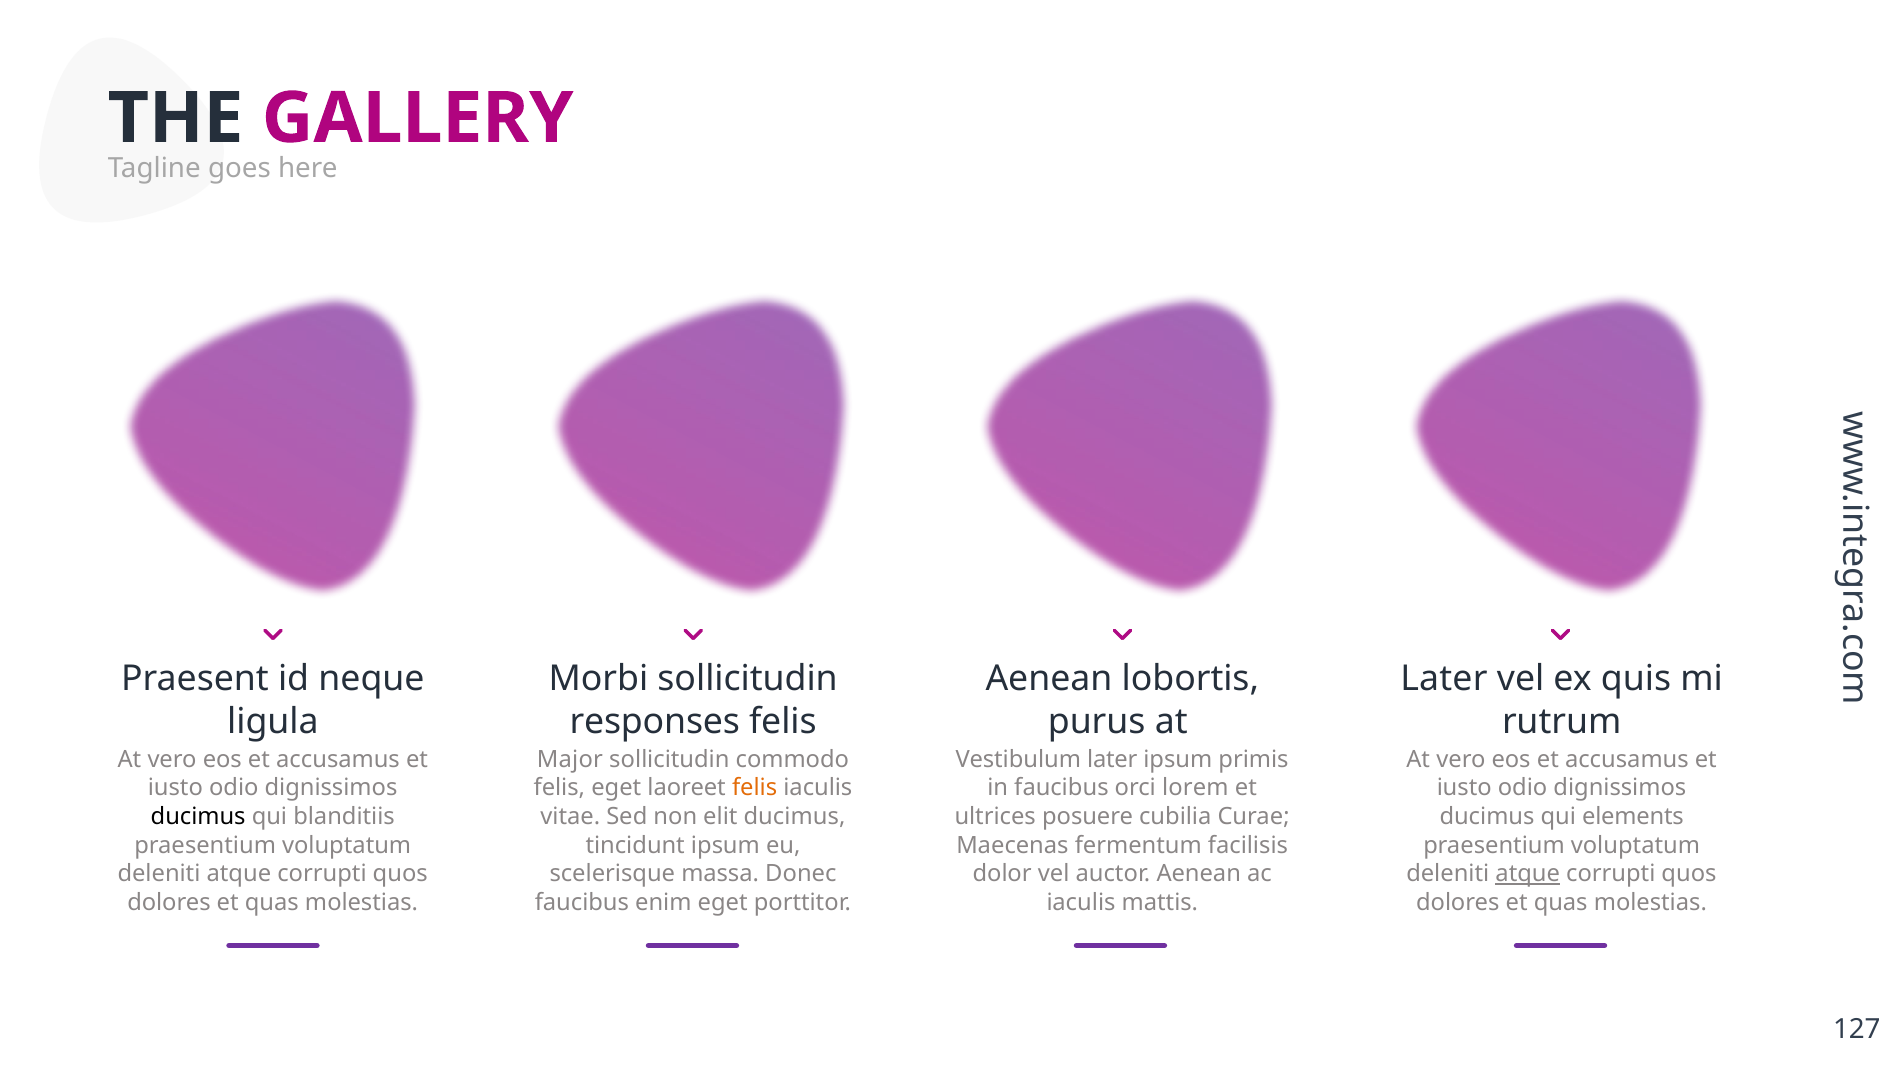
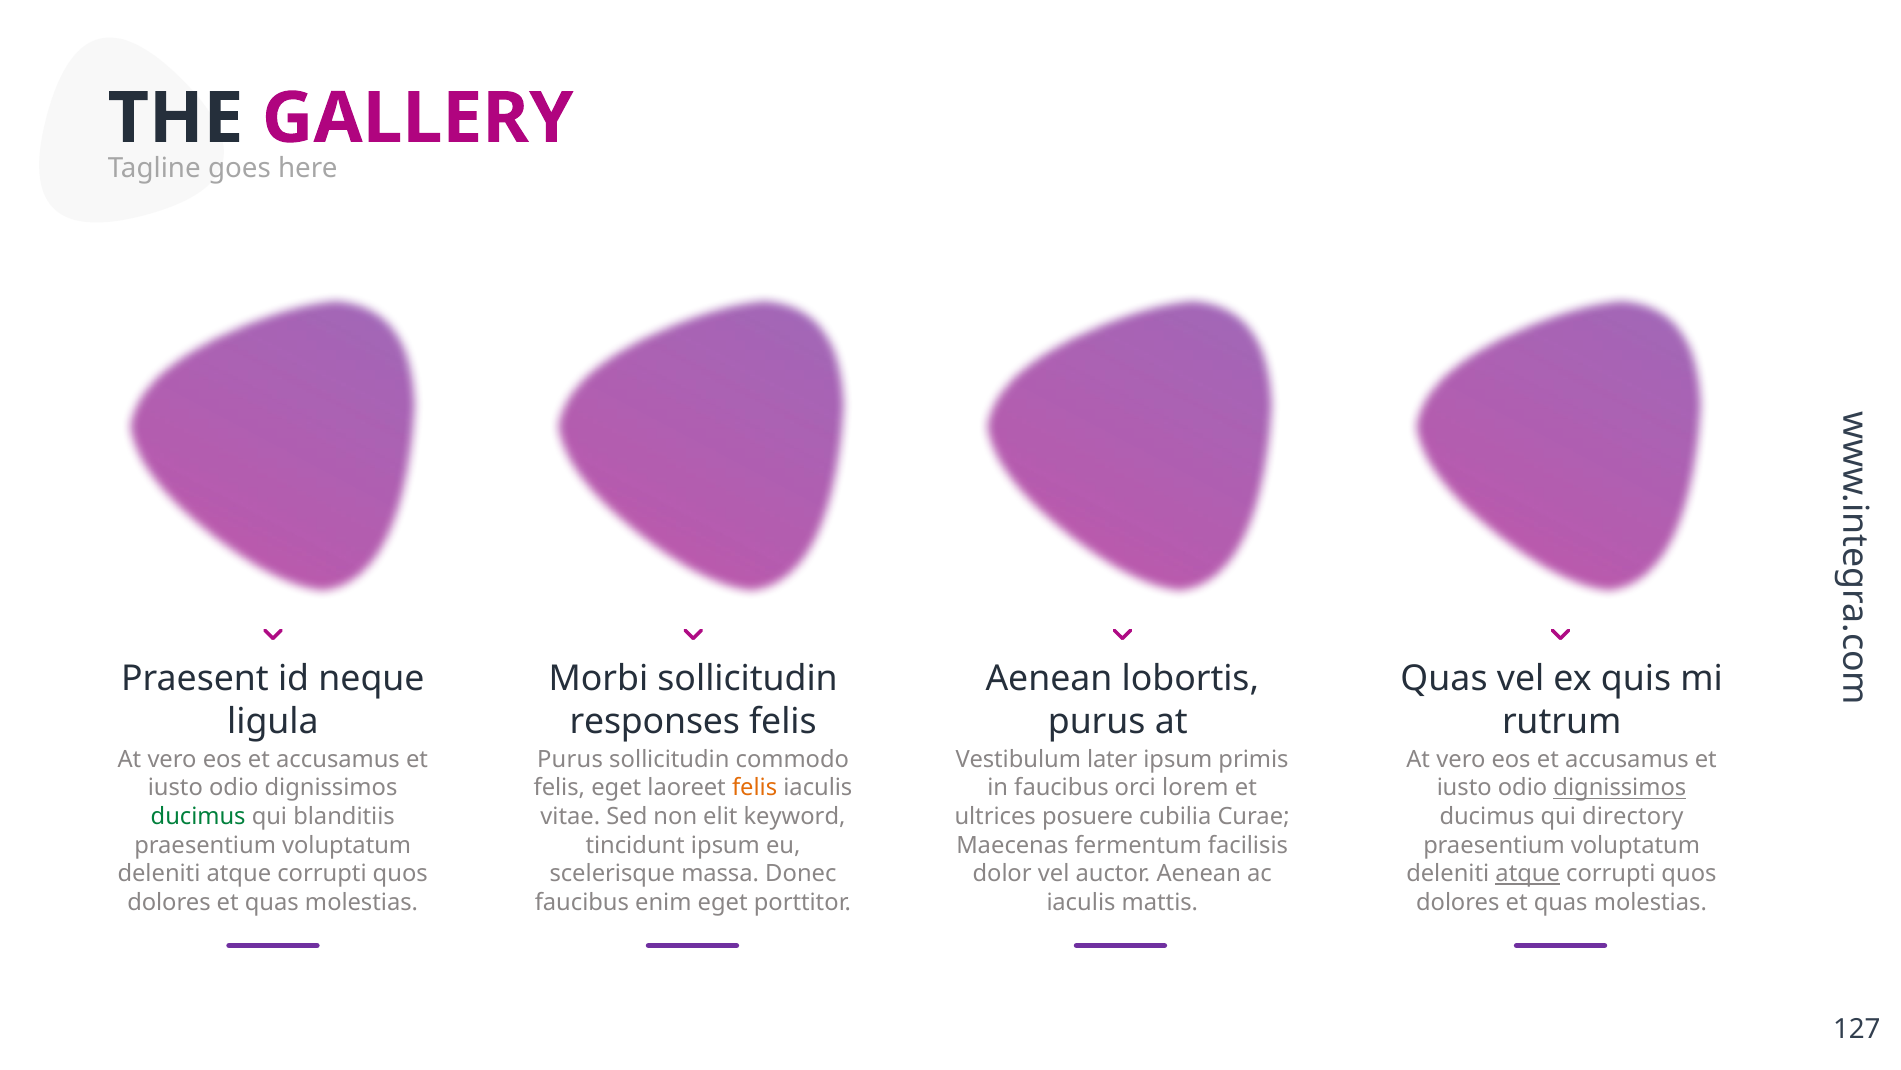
Later: Later -> Quas (1444, 678)
Major: Major -> Purus (570, 759)
dignissimos underline: none -> present (1620, 788)
ducimus colour: black -> green (198, 816)
elit ducimus: ducimus -> keyword (795, 816)
elements: elements -> directory (1633, 816)
